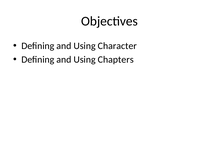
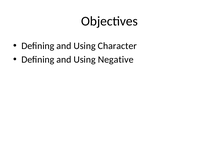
Chapters: Chapters -> Negative (116, 60)
